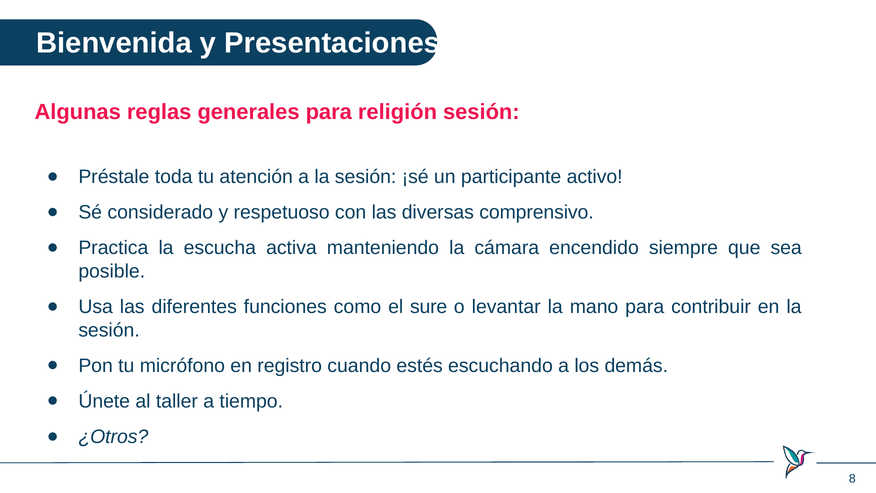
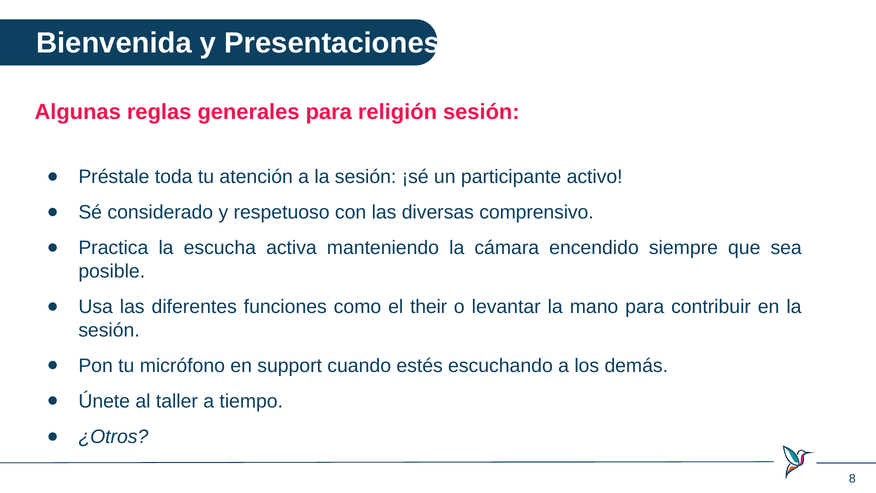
sure: sure -> their (429, 307)
registro: registro -> support (290, 365)
